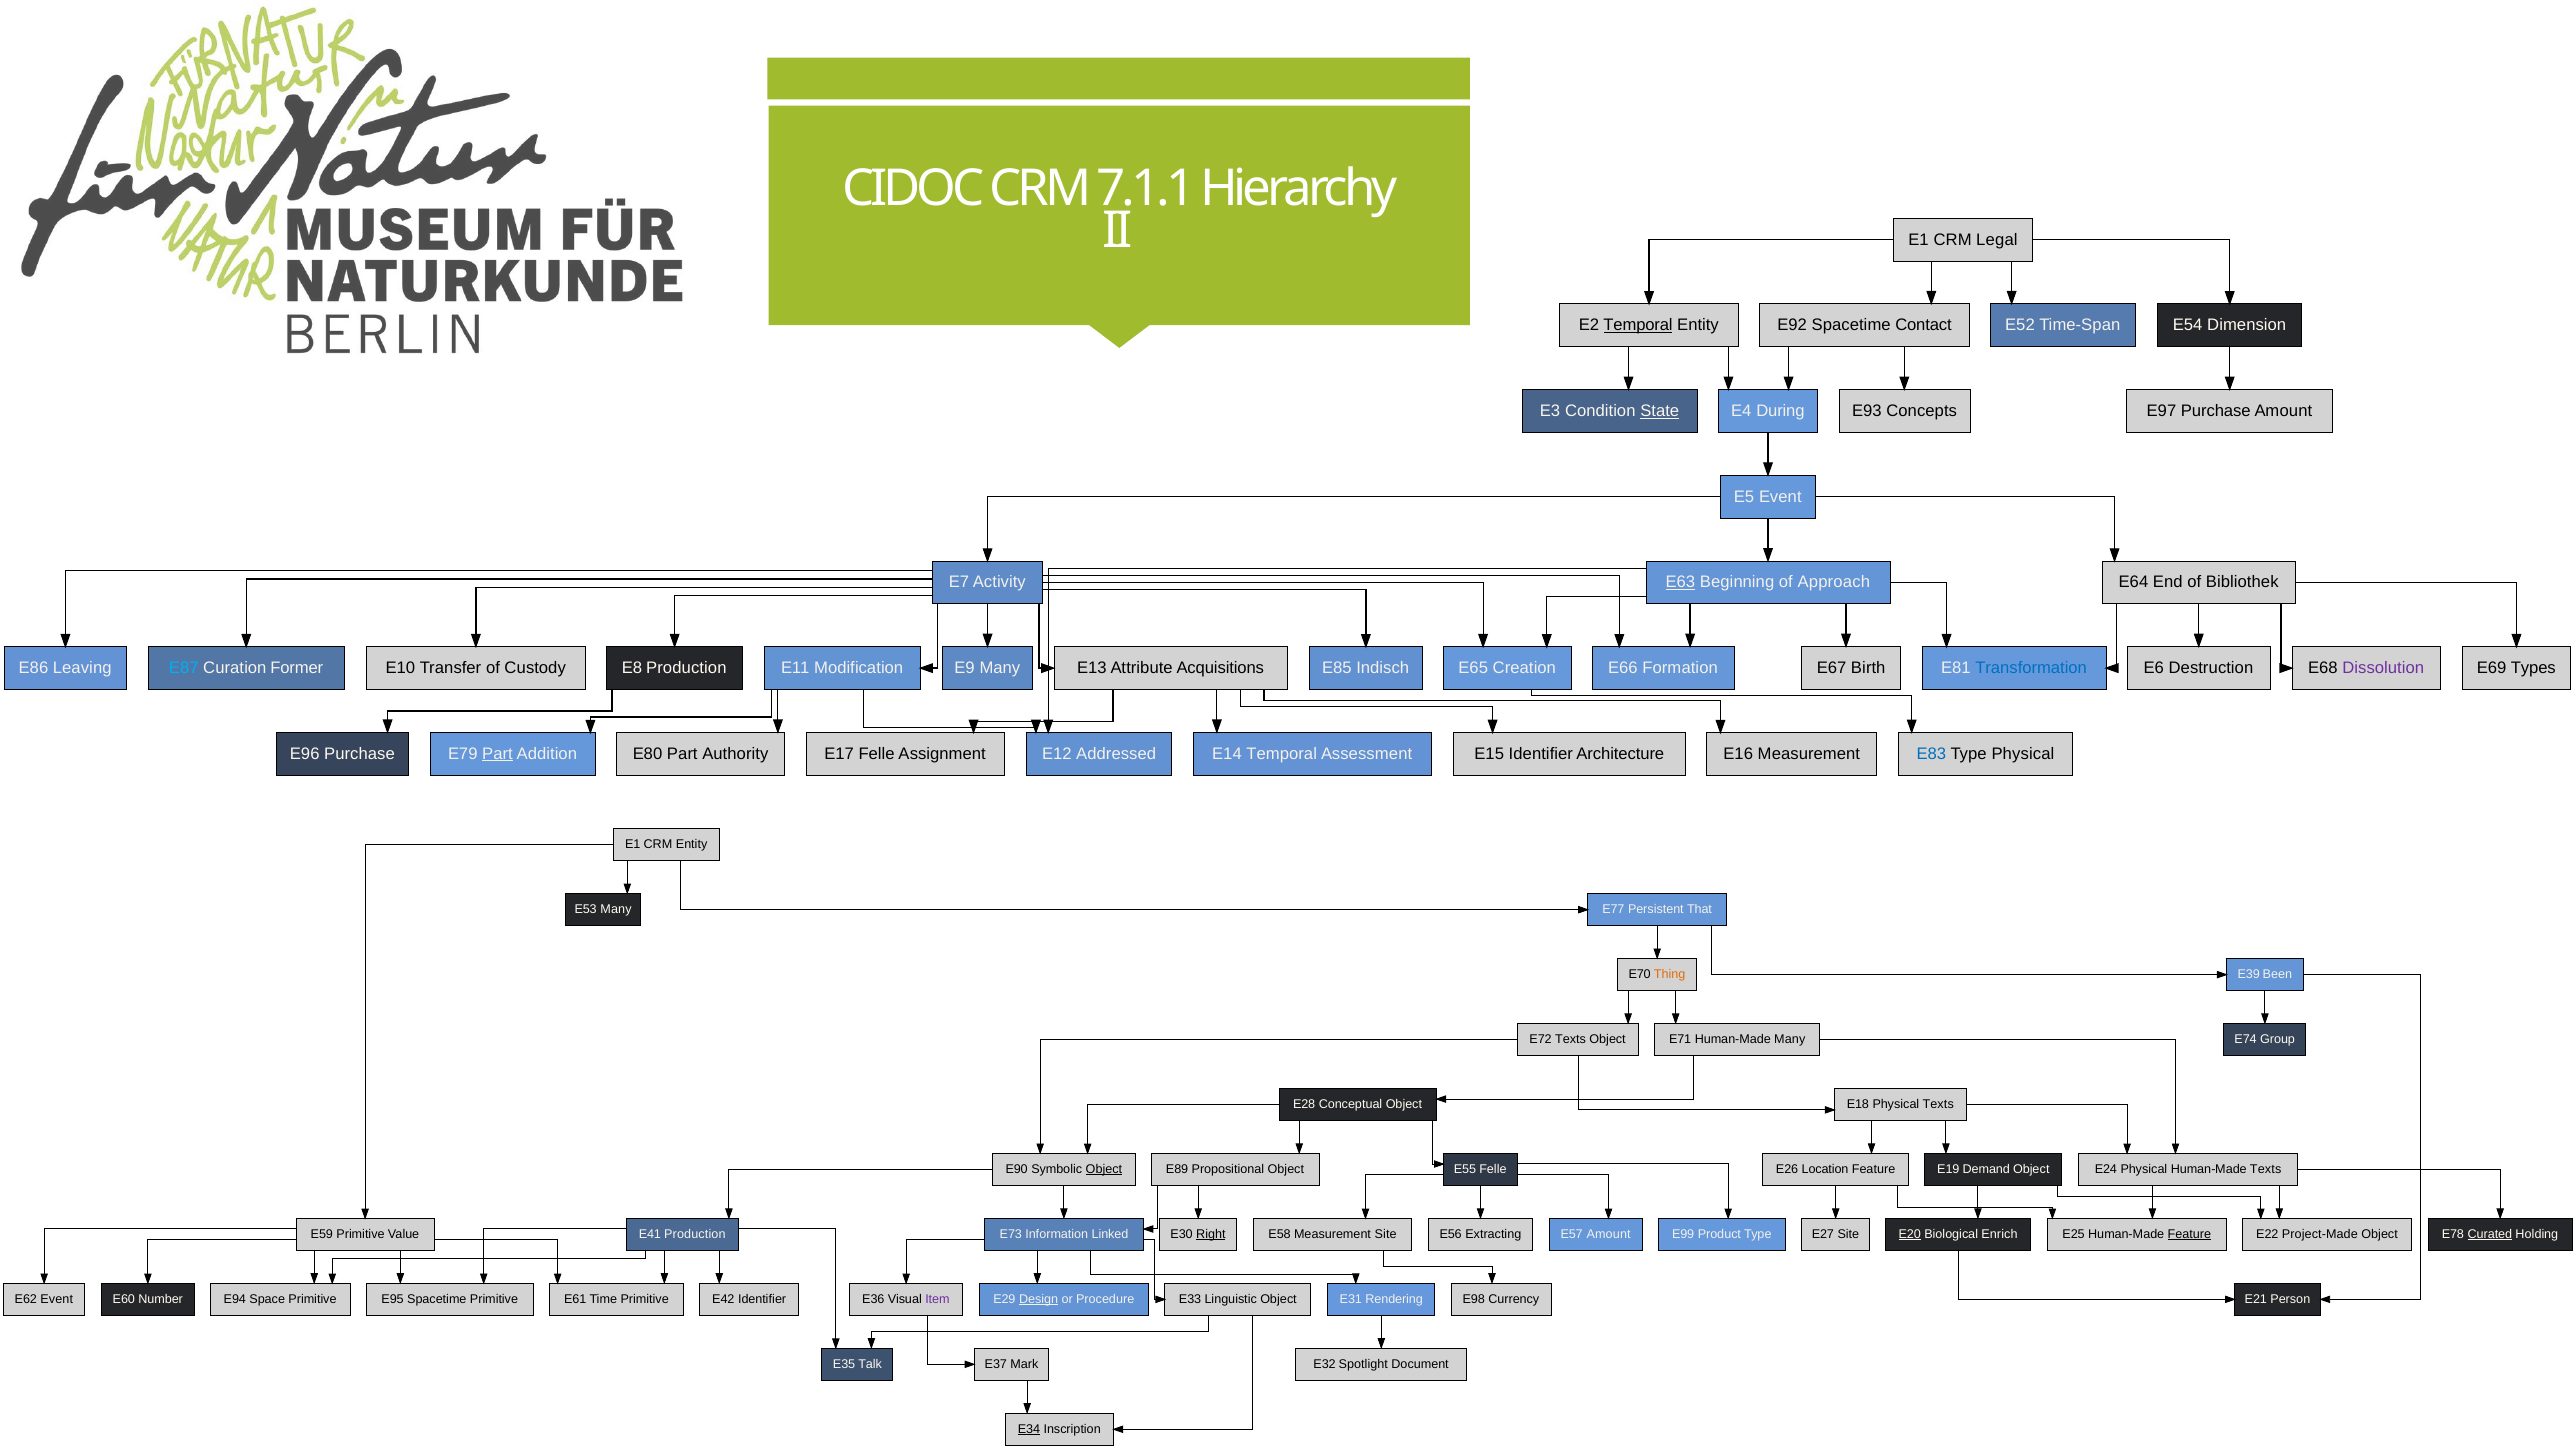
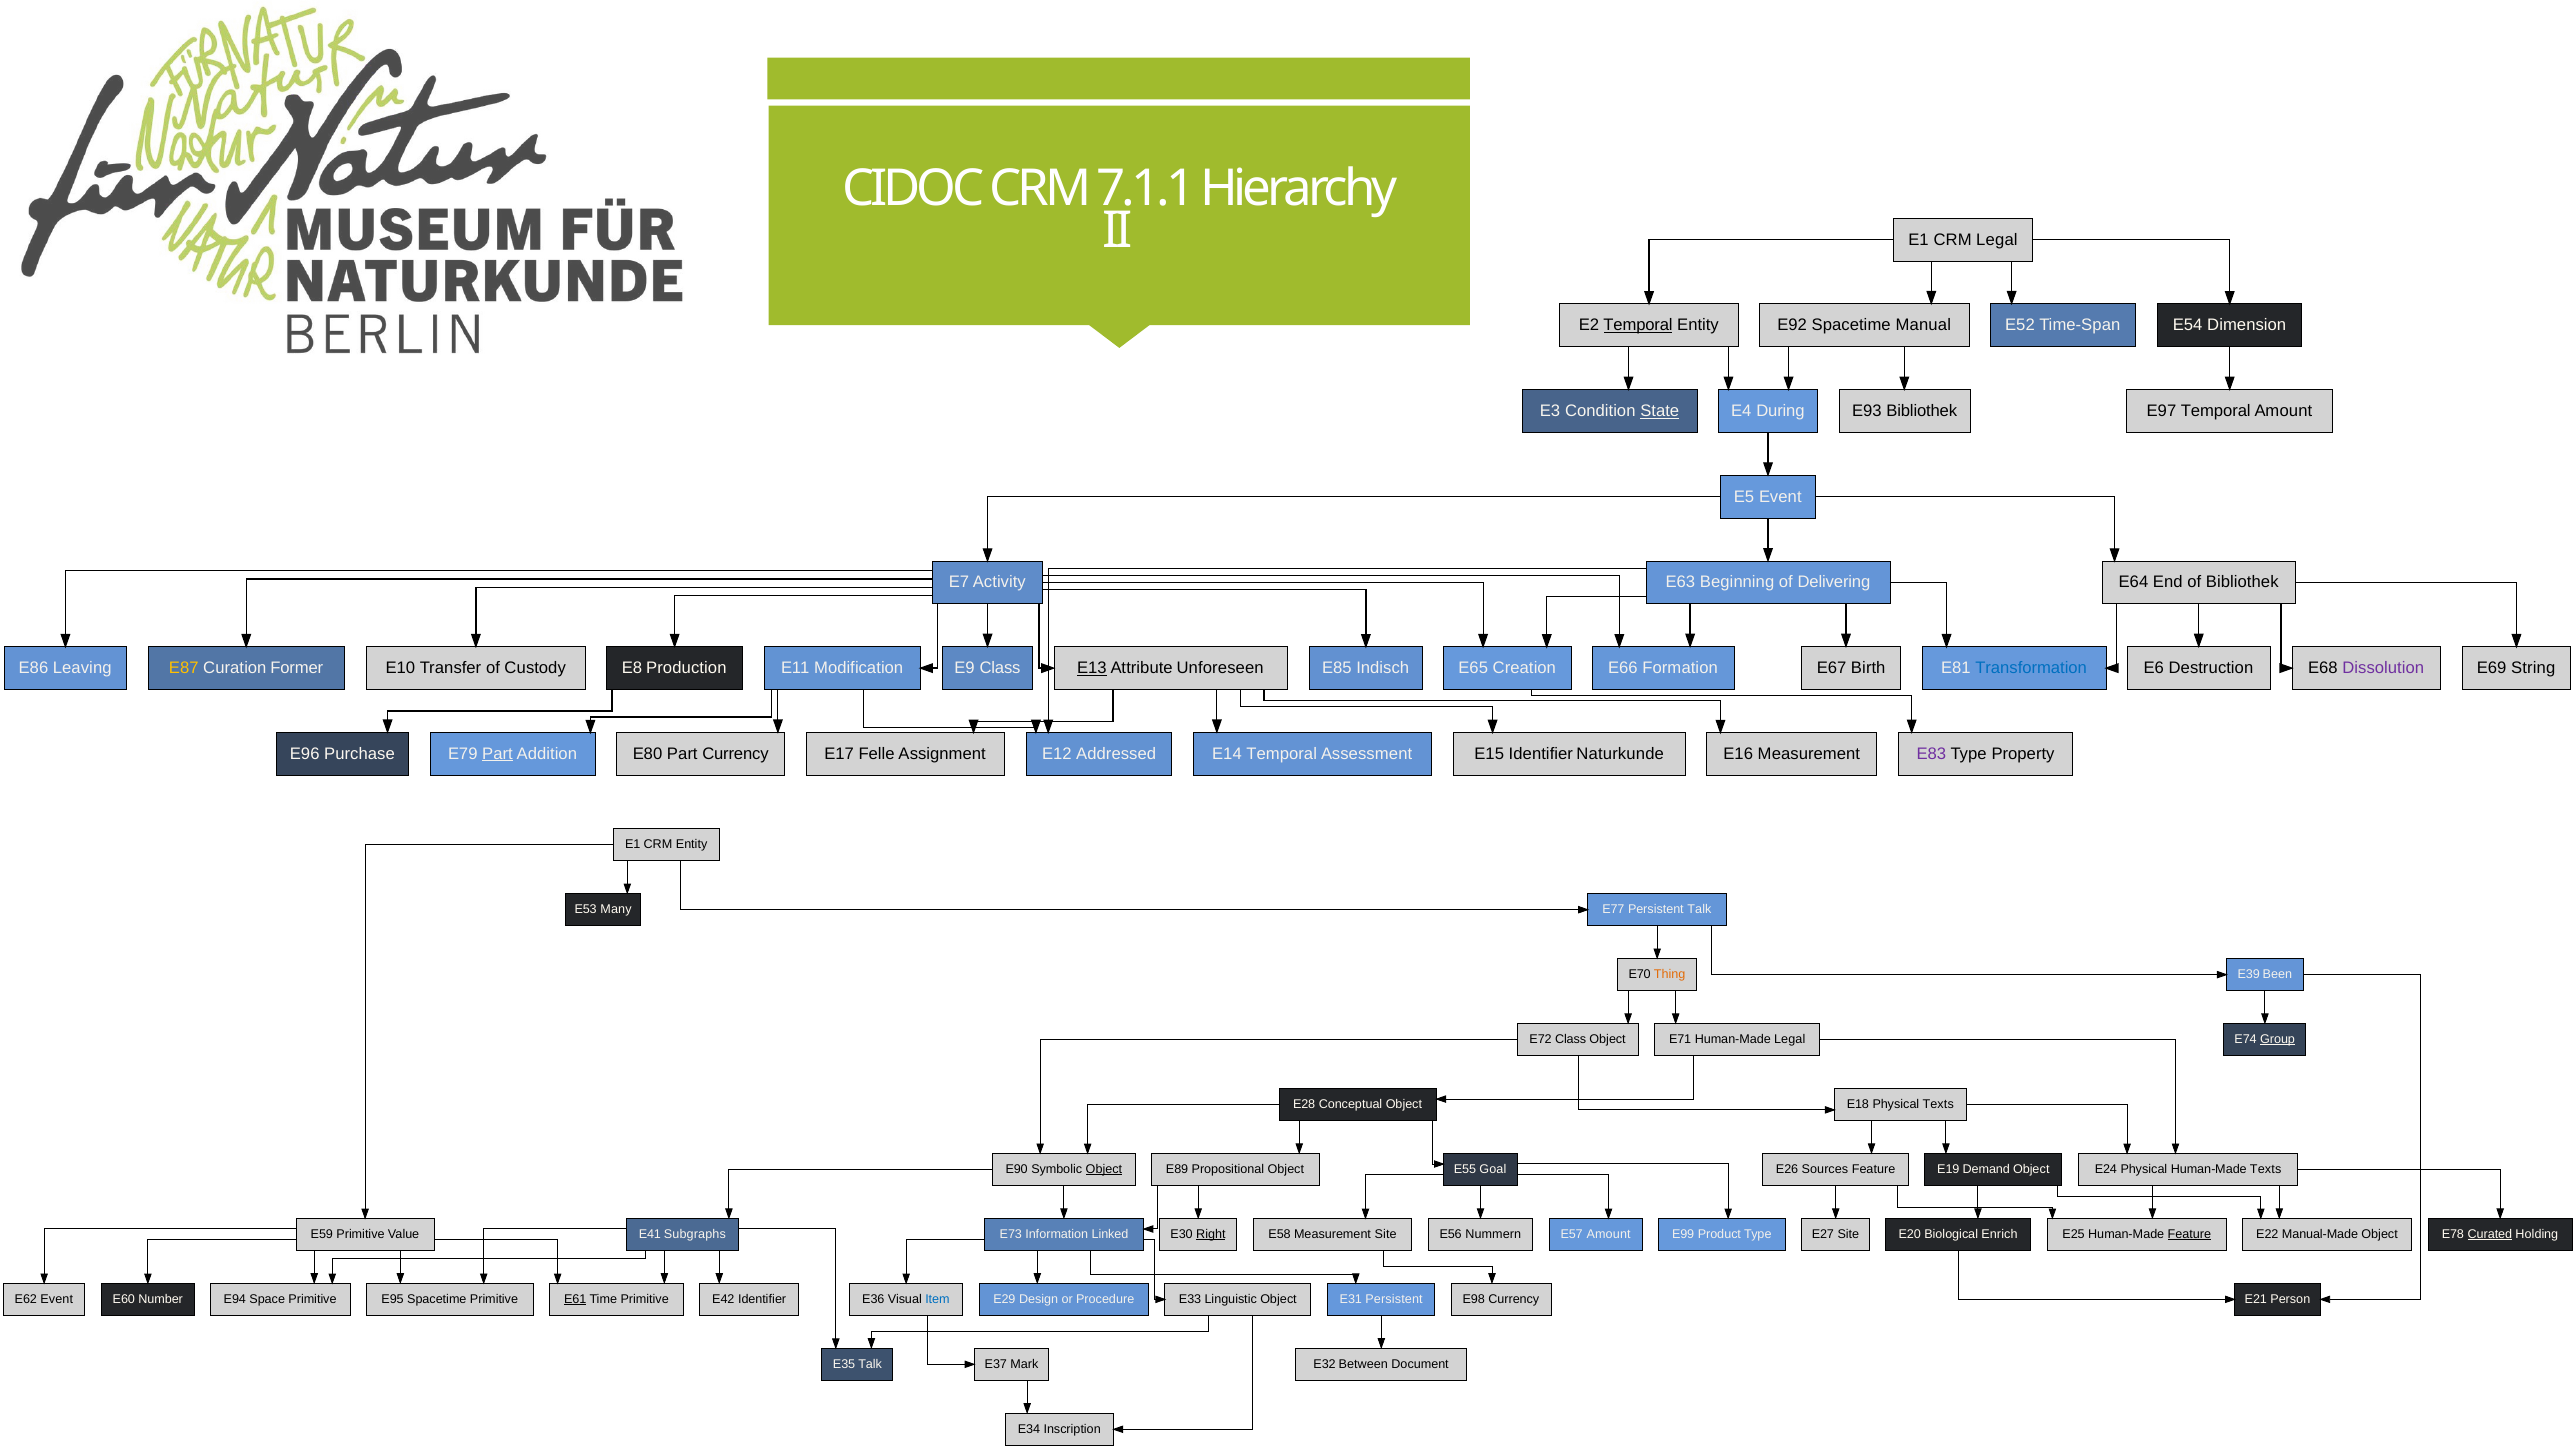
Contact: Contact -> Manual (1923, 325)
E93 Concepts: Concepts -> Bibliothek (1922, 411)
E97 Purchase: Purchase -> Temporal (2216, 411)
E63 underline: present -> none (1680, 582)
Approach: Approach -> Delivering (1834, 582)
E87 colour: light blue -> yellow (184, 668)
E9 Many: Many -> Class (1000, 668)
E13 underline: none -> present (1092, 668)
Acquisitions: Acquisitions -> Unforeseen (1220, 668)
Types: Types -> String (2533, 668)
Part Authority: Authority -> Currency (735, 754)
Architecture: Architecture -> Naturkunde (1620, 754)
E83 colour: blue -> purple (1931, 754)
Type Physical: Physical -> Property (2023, 754)
Persistent That: That -> Talk (1699, 909)
E72 Texts: Texts -> Class (1571, 1039)
Human-Made Many: Many -> Legal (1790, 1039)
Group underline: none -> present (2278, 1039)
E55 Felle: Felle -> Goal (1493, 1169)
Location: Location -> Sources (1825, 1169)
E41 Production: Production -> Subgraphs (695, 1234)
Extracting: Extracting -> Nummern (1493, 1234)
E20 underline: present -> none (1910, 1234)
Project-Made: Project-Made -> Manual-Made (2320, 1234)
E61 underline: none -> present (575, 1299)
Item colour: purple -> blue (937, 1299)
Design underline: present -> none (1039, 1299)
E31 Rendering: Rendering -> Persistent (1394, 1299)
Spotlight: Spotlight -> Between (1363, 1364)
E34 underline: present -> none (1029, 1429)
